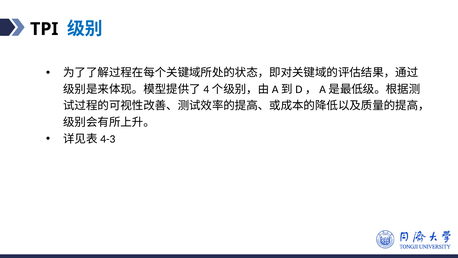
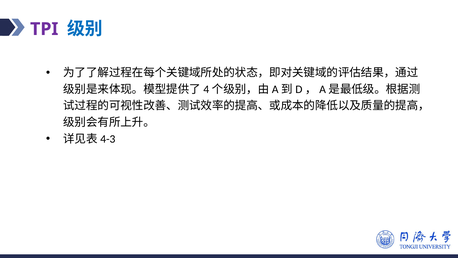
TPI colour: black -> purple (44, 29)
